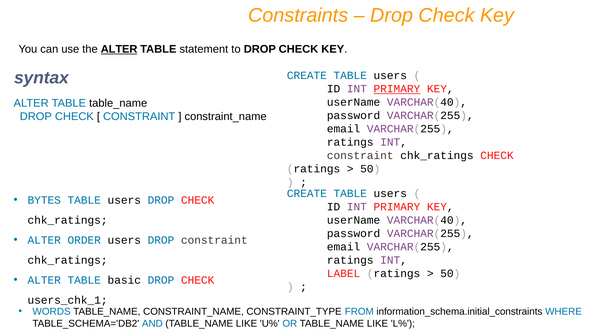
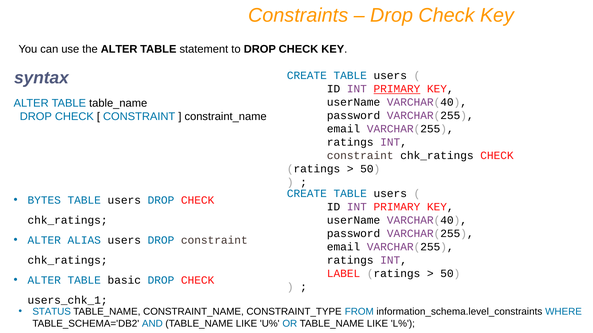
ALTER underline: present -> none (119, 49)
ORDER: ORDER -> ALIAS (84, 241)
WORDS: WORDS -> STATUS (52, 312)
information_schema.initial_constraints: information_schema.initial_constraints -> information_schema.level_constraints (459, 312)
